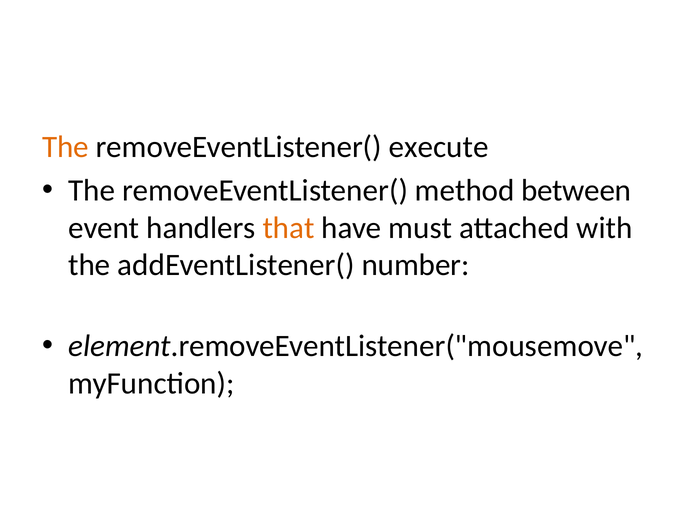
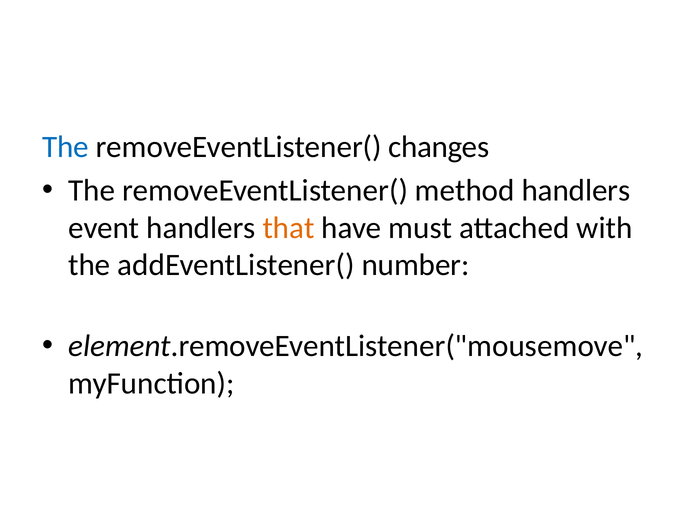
The colour: orange -> blue (65, 147)
execute: execute -> changes (439, 147)
method between: between -> handlers (576, 190)
